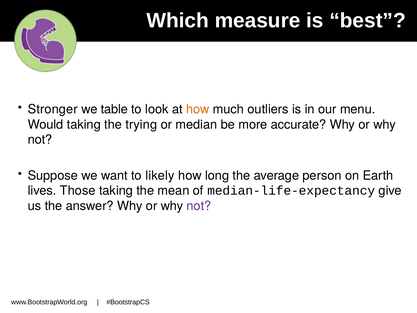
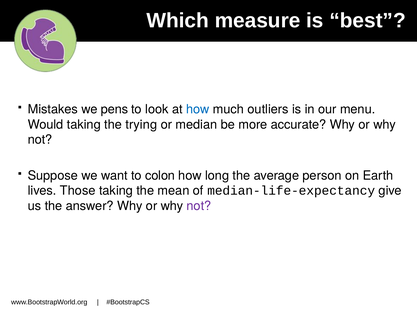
Stronger: Stronger -> Mistakes (53, 109)
table: table -> pens (114, 109)
how colour: orange -> blue (198, 109)
likely: likely -> colon (160, 175)
